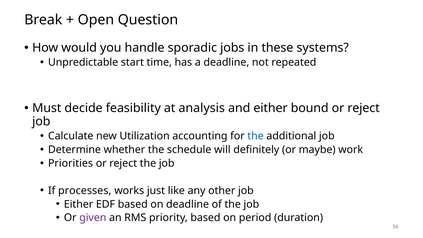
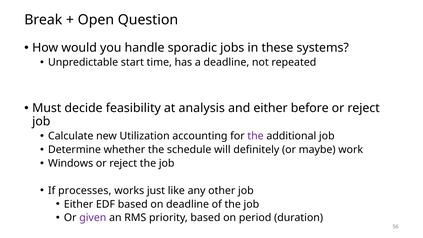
bound: bound -> before (310, 108)
the colour: blue -> purple (256, 136)
Priorities: Priorities -> Windows (71, 163)
